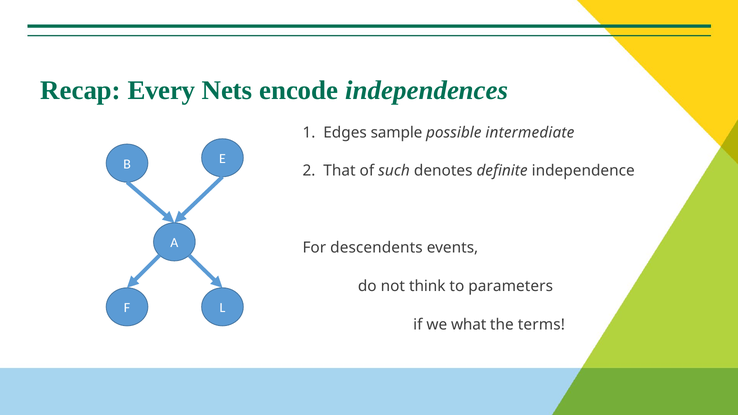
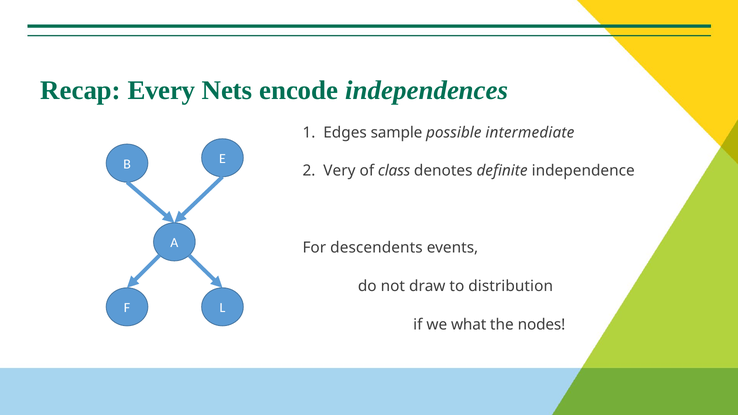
That: That -> Very (339, 171)
such: such -> class (394, 171)
think: think -> draw (427, 286)
parameters: parameters -> distribution (511, 286)
terms: terms -> nodes (541, 325)
